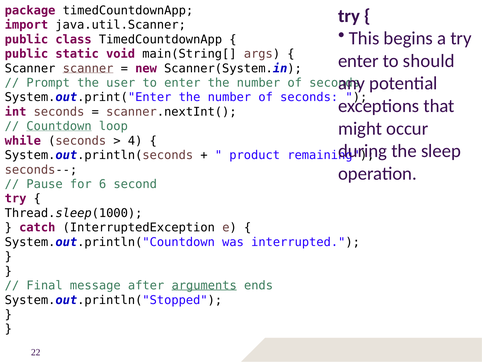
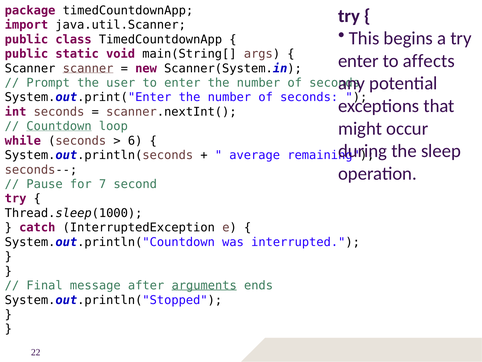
should: should -> affects (429, 61)
4: 4 -> 6 (135, 141)
product: product -> average (255, 155)
6: 6 -> 7 (103, 184)
